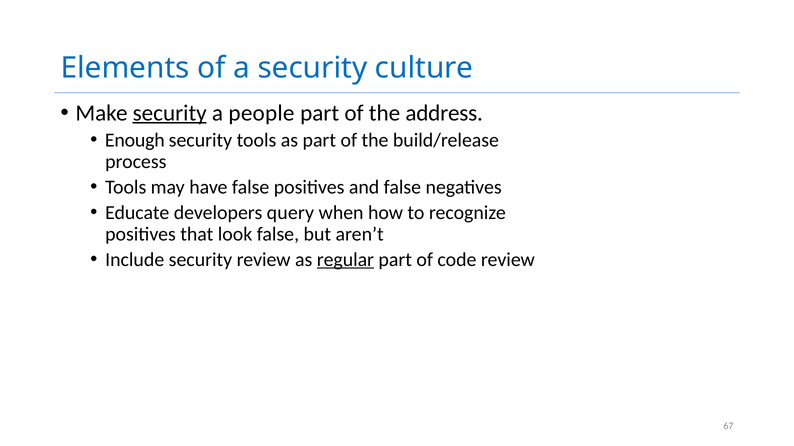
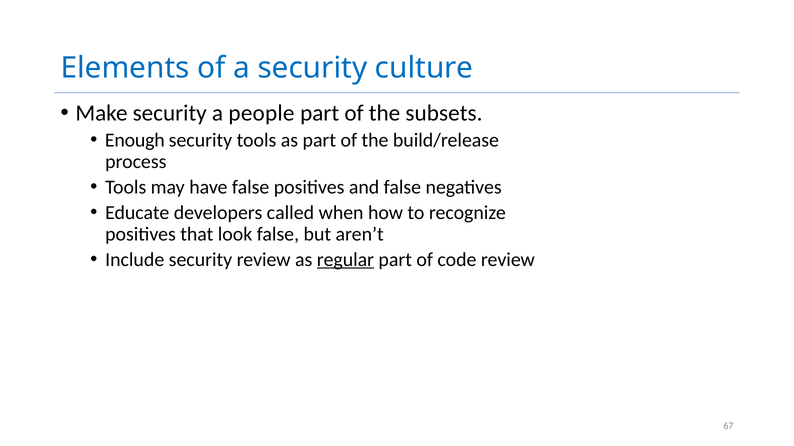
security underline: present -> none (170, 113)
address: address -> subsets (444, 113)
query: query -> called (290, 213)
